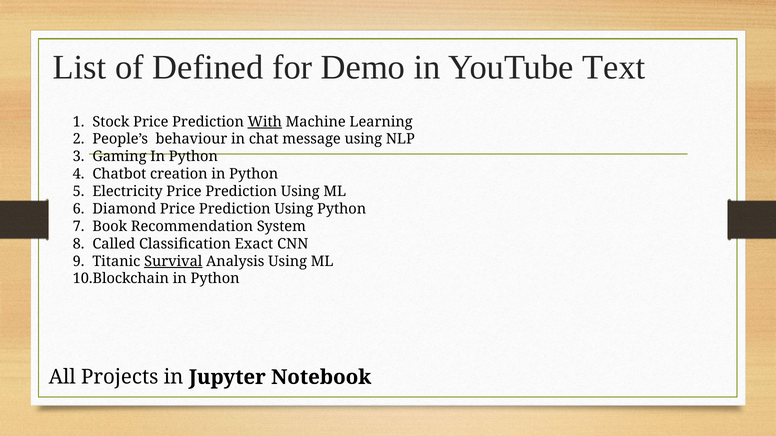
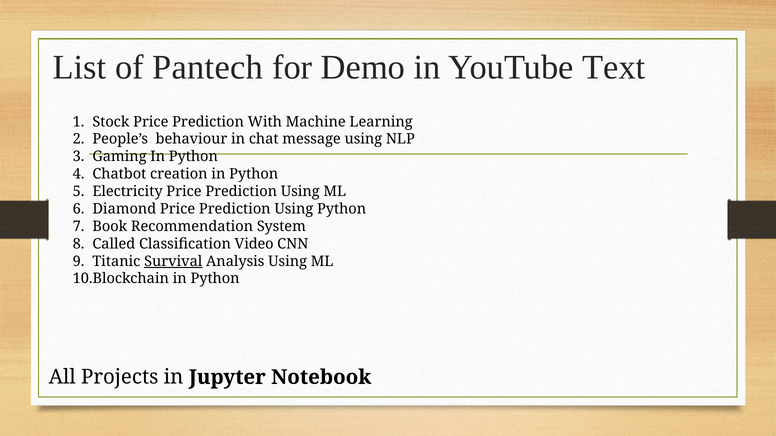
Defined: Defined -> Pantech (208, 68)
With underline: present -> none (265, 122)
Exact: Exact -> Video (254, 244)
